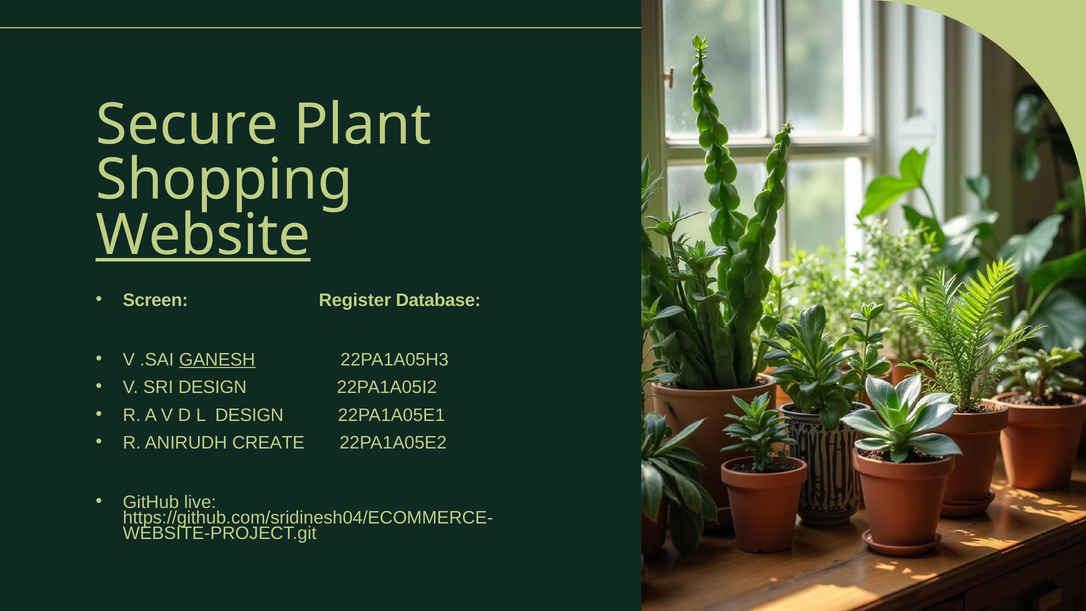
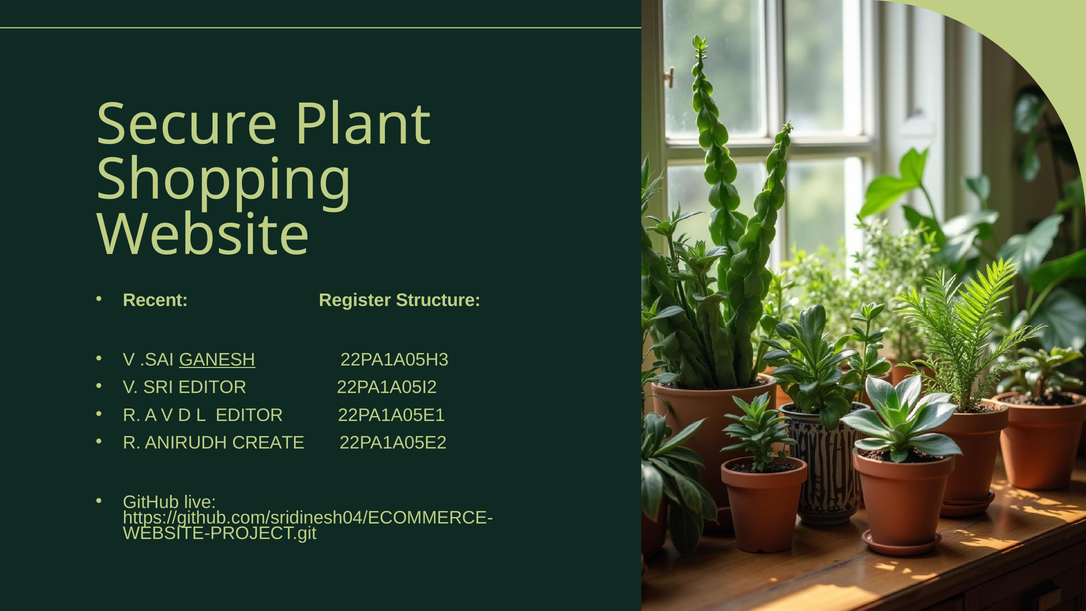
Website underline: present -> none (203, 235)
Screen: Screen -> Recent (155, 300)
Database: Database -> Structure (438, 300)
SRI DESIGN: DESIGN -> EDITOR (212, 387)
L DESIGN: DESIGN -> EDITOR (249, 415)
